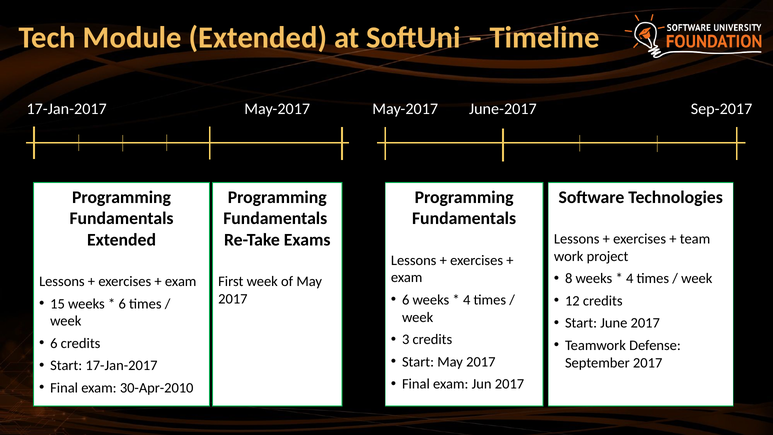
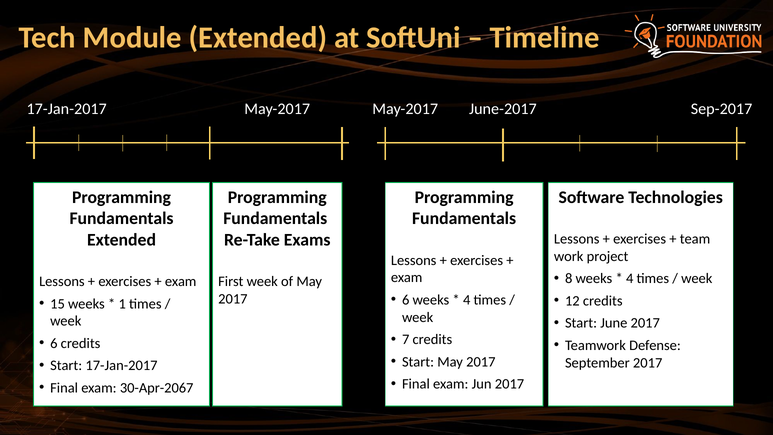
6: 6 -> 1 (122, 304)
3: 3 -> 7 (406, 339)
30-Apr-2010: 30-Apr-2010 -> 30-Apr-2067 (157, 388)
